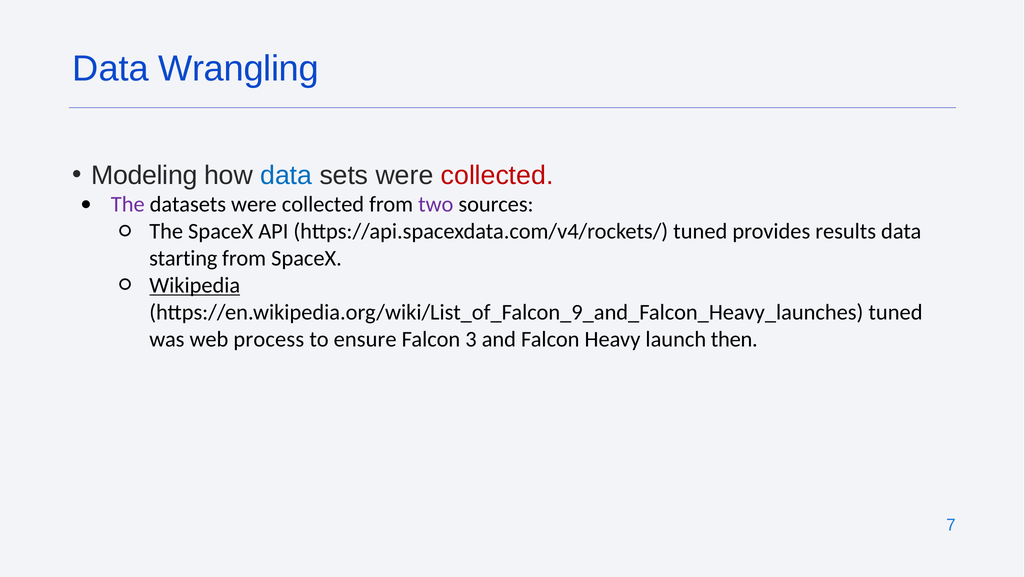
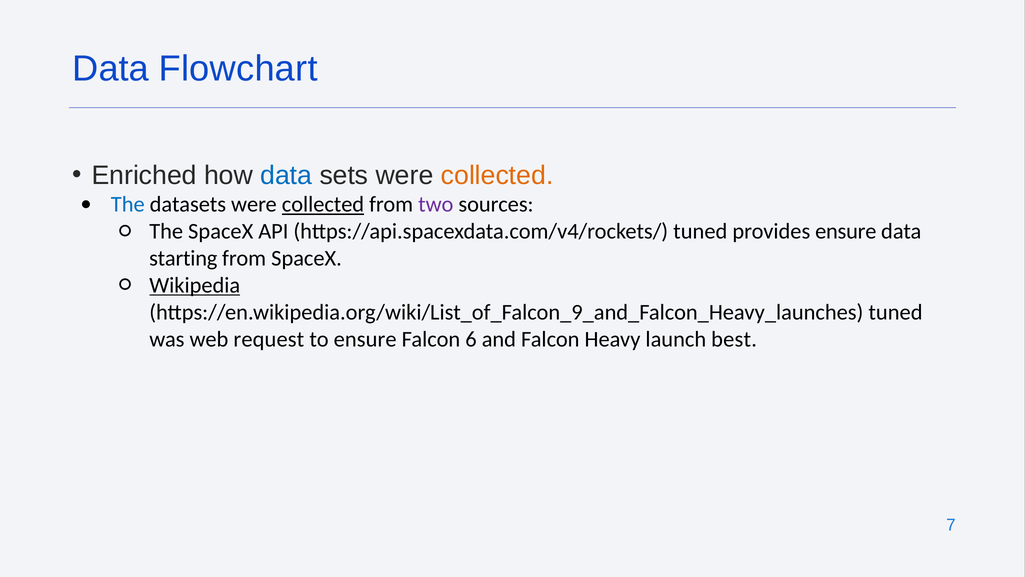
Wrangling: Wrangling -> Flowchart (238, 68)
Modeling: Modeling -> Enriched (144, 175)
collected colour: red -> orange (497, 175)
The colour: purple -> blue (128, 204)
collected underline: none -> present (323, 204)
provides results: results -> ensure (846, 231)
process: process -> request (269, 339)
3: 3 -> 6 (471, 339)
then: then -> best (734, 339)
